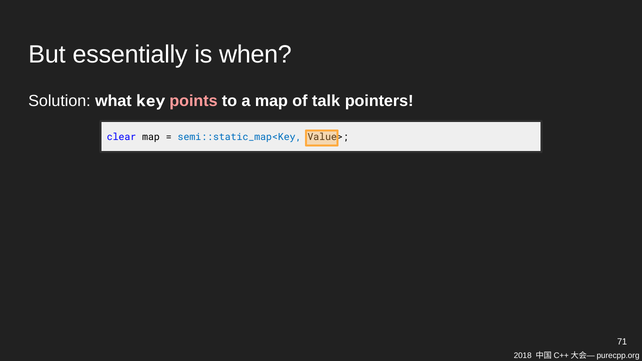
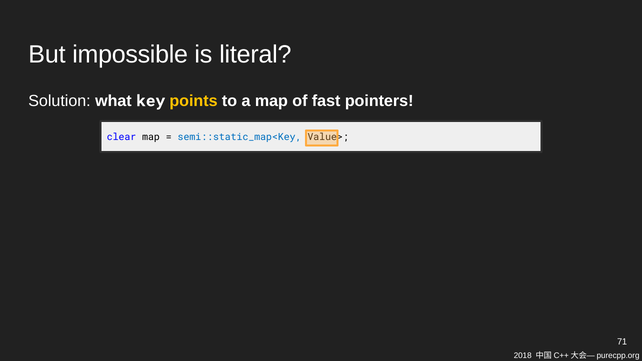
essentially: essentially -> impossible (130, 54)
when: when -> literal (255, 54)
points colour: pink -> yellow (194, 101)
talk: talk -> fast (326, 101)
